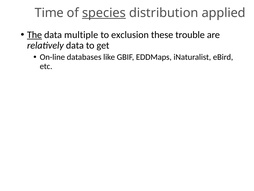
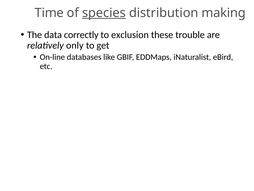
applied: applied -> making (224, 13)
The underline: present -> none (34, 35)
multiple: multiple -> correctly (81, 35)
relatively data: data -> only (75, 45)
